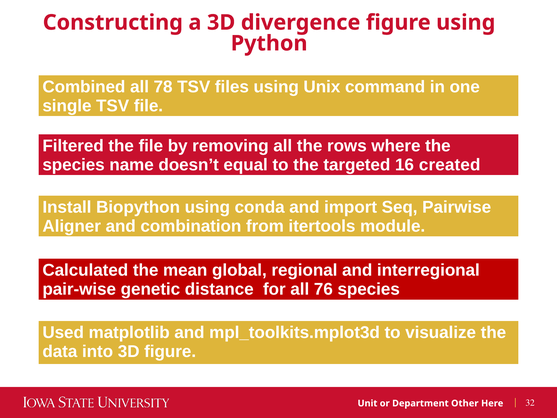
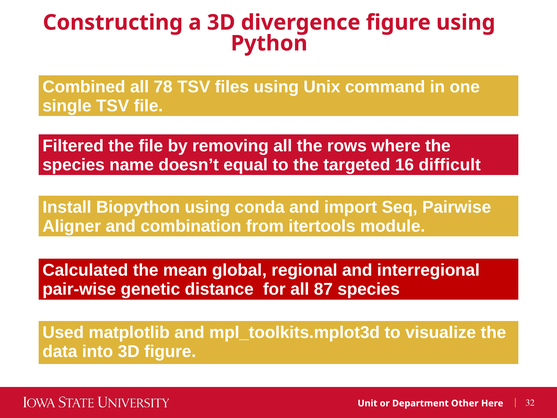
created: created -> difficult (450, 165)
76: 76 -> 87 (323, 289)
